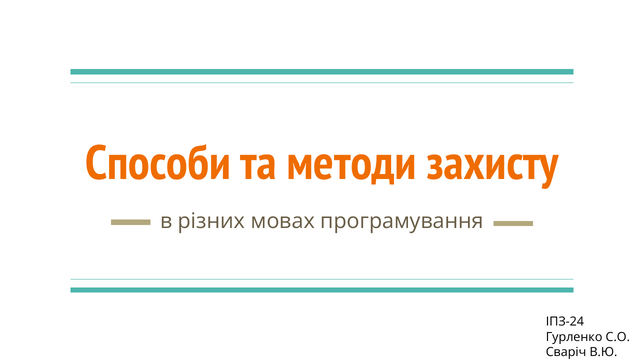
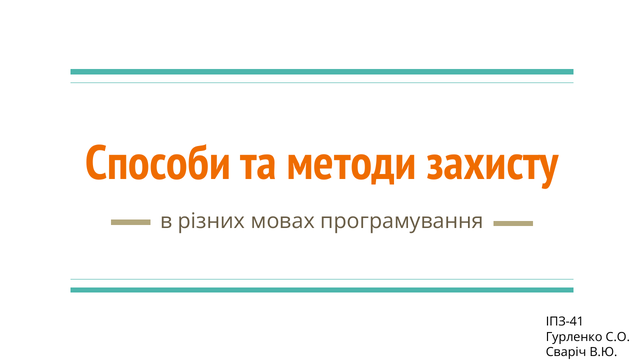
ІПЗ-24: ІПЗ-24 -> ІПЗ-41 (565, 322)
